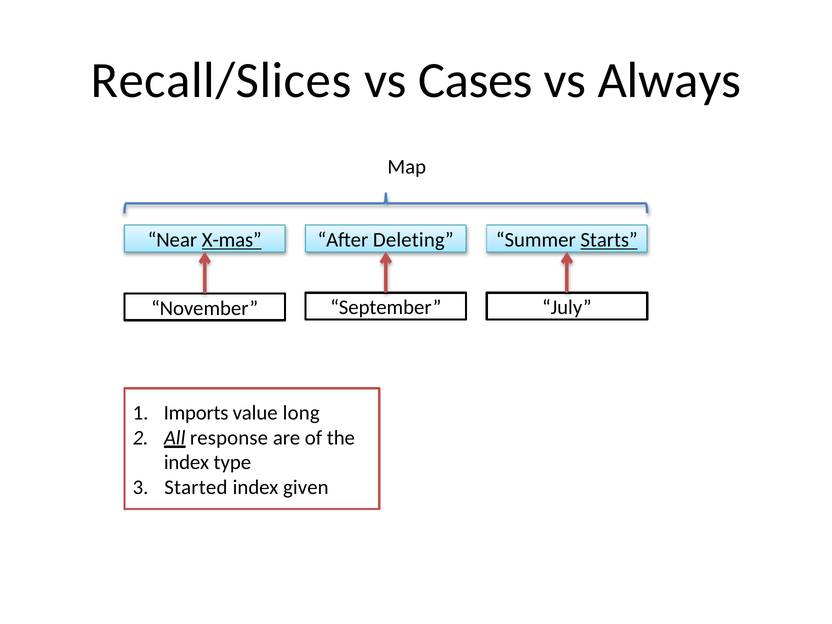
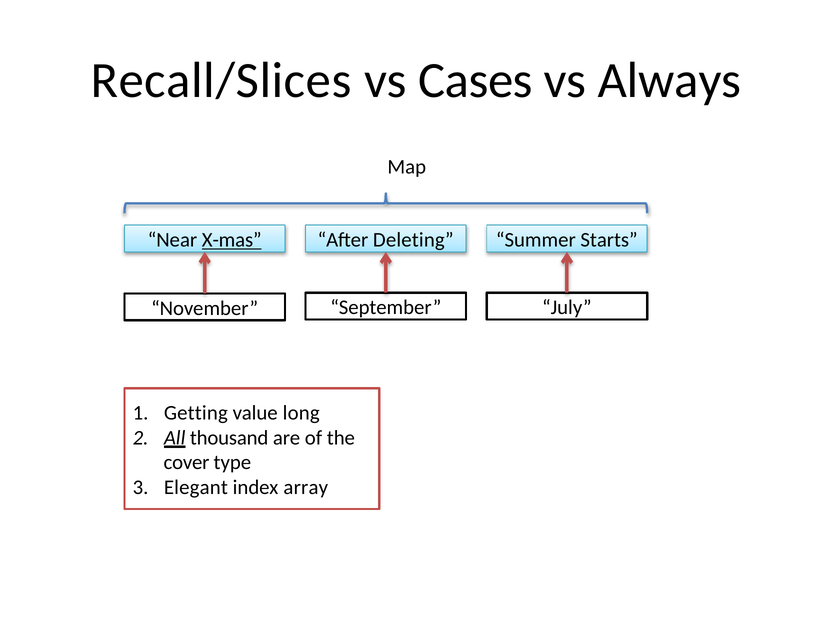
Starts underline: present -> none (609, 240)
Imports: Imports -> Getting (196, 413)
response: response -> thousand (229, 438)
index: index -> cover (186, 463)
Started: Started -> Elegant (196, 488)
given: given -> array (306, 488)
